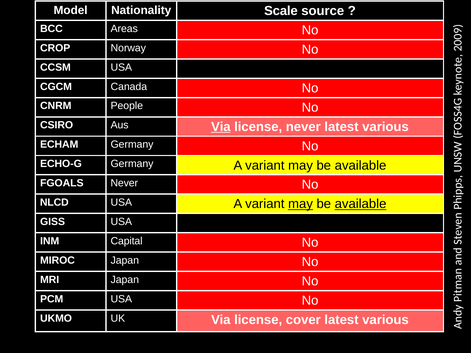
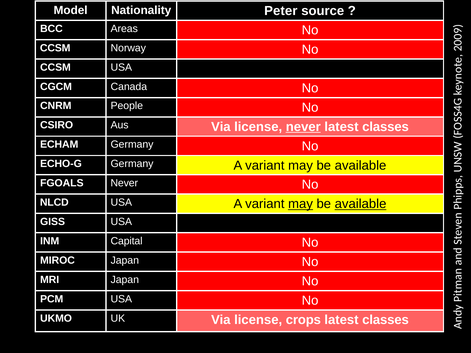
Scale: Scale -> Peter (281, 11)
CROP: CROP -> CCSM (55, 48)
Via underline: present -> none (221, 127)
never underline: none -> present (303, 127)
various: various -> classes (386, 127)
cover: cover -> crops (303, 320)
various: various -> classes (386, 320)
